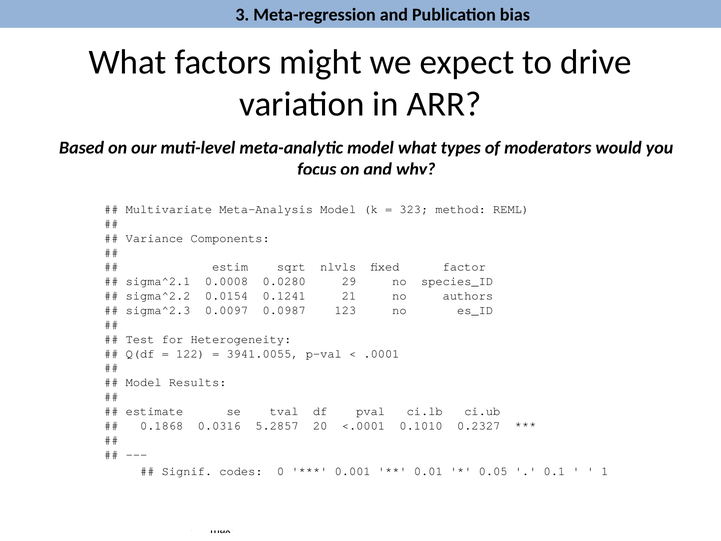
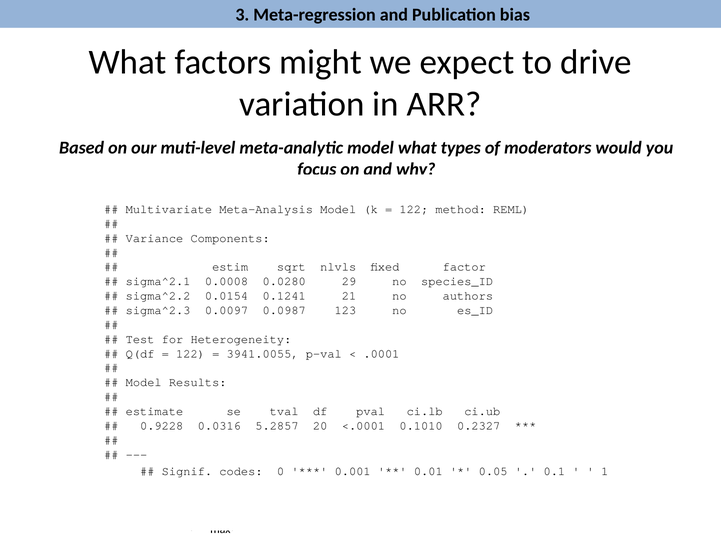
323: 323 -> 122 (414, 209)
0.1868: 0.1868 -> 0.9228 (162, 426)
